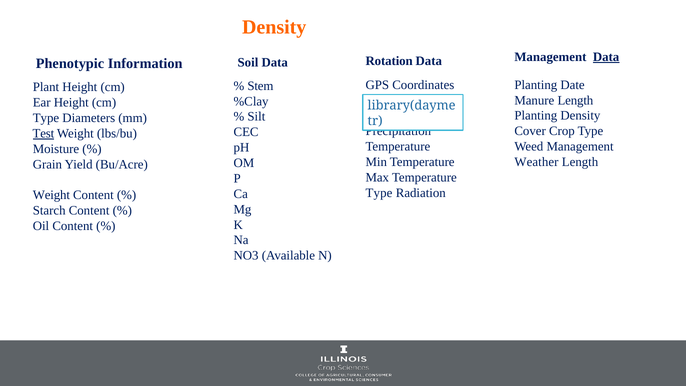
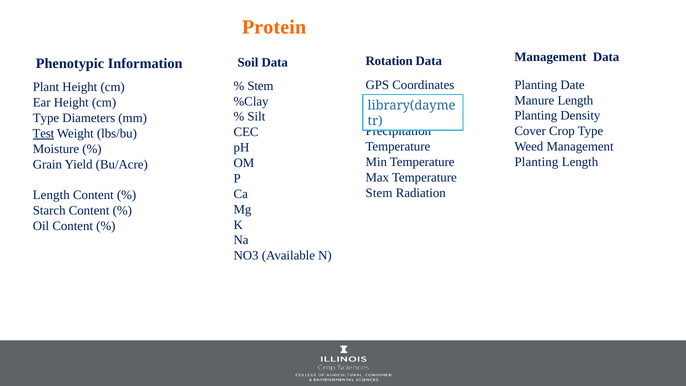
Density: Density -> Protein (274, 27)
Data underline: present -> none (606, 57)
Weather: Weather -> Planting (536, 162)
Type: Type -> Stem (379, 193)
Weight: Weight -> Length (51, 195)
